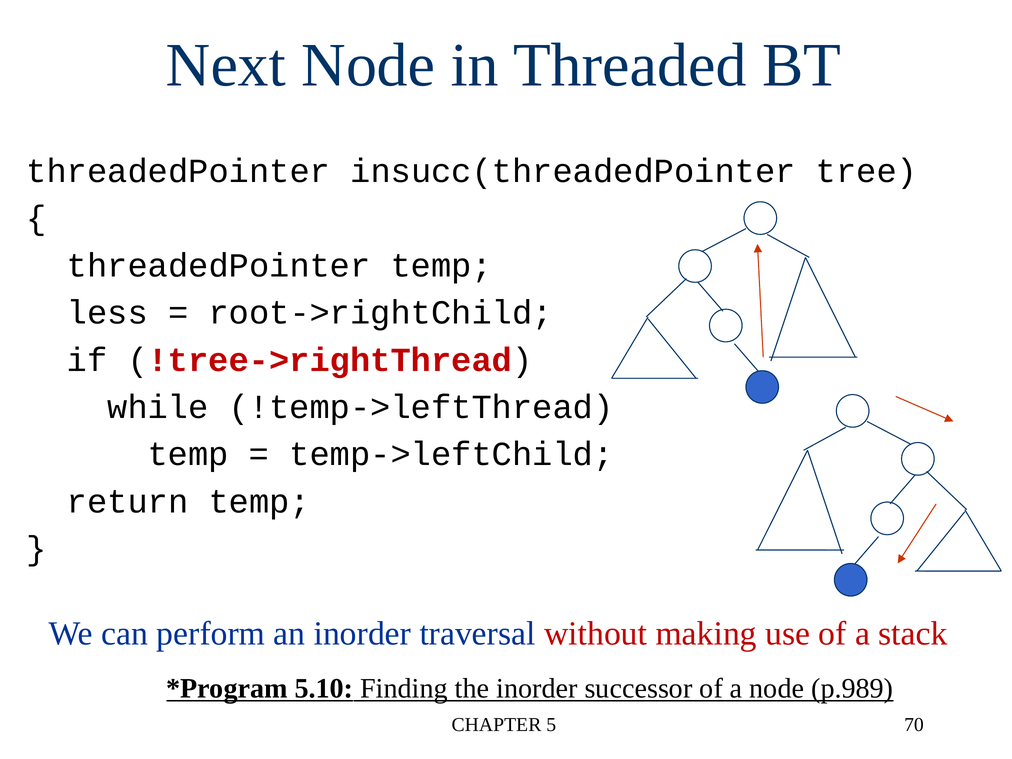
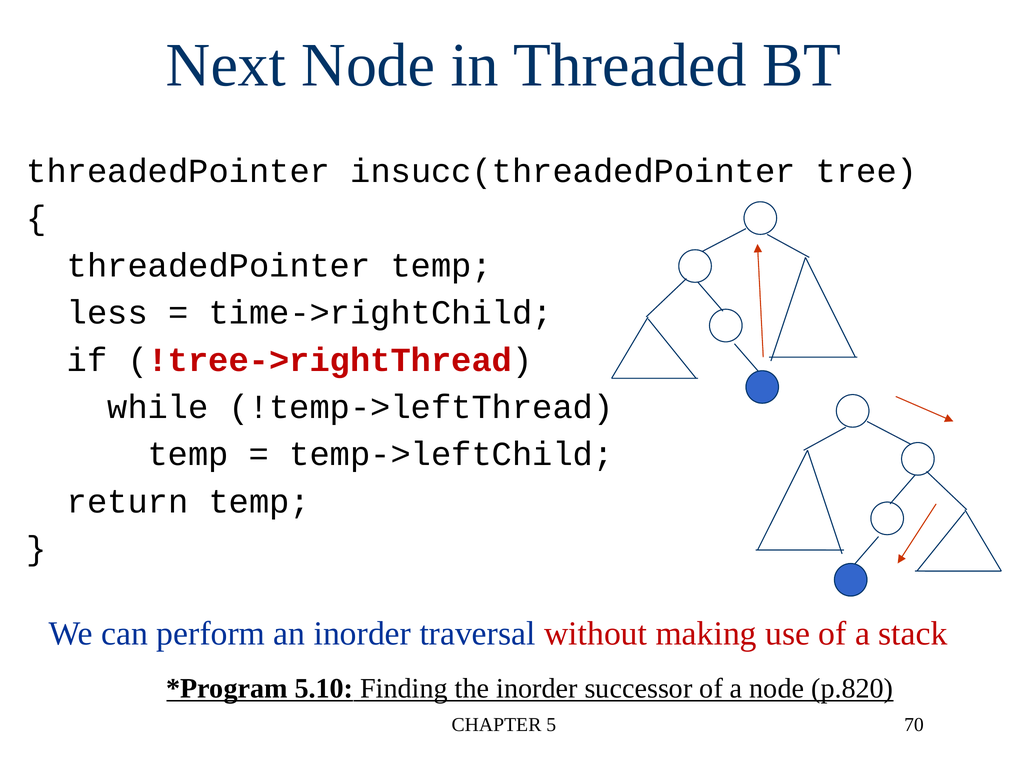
root->rightChild: root->rightChild -> time->rightChild (381, 313)
p.989: p.989 -> p.820 (852, 689)
